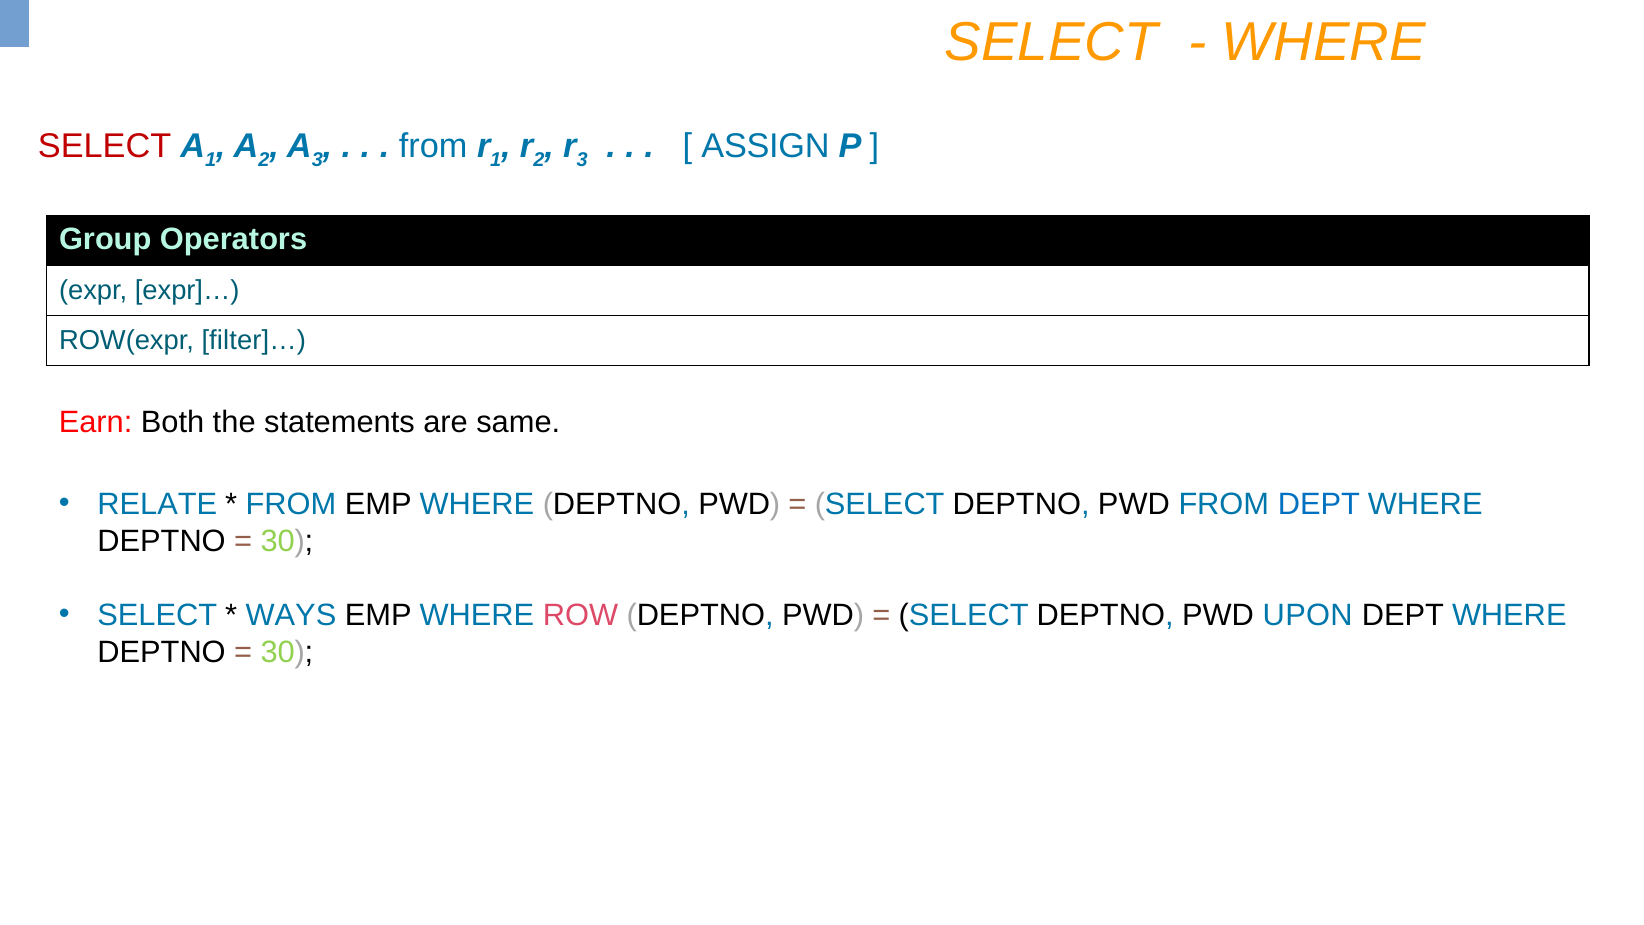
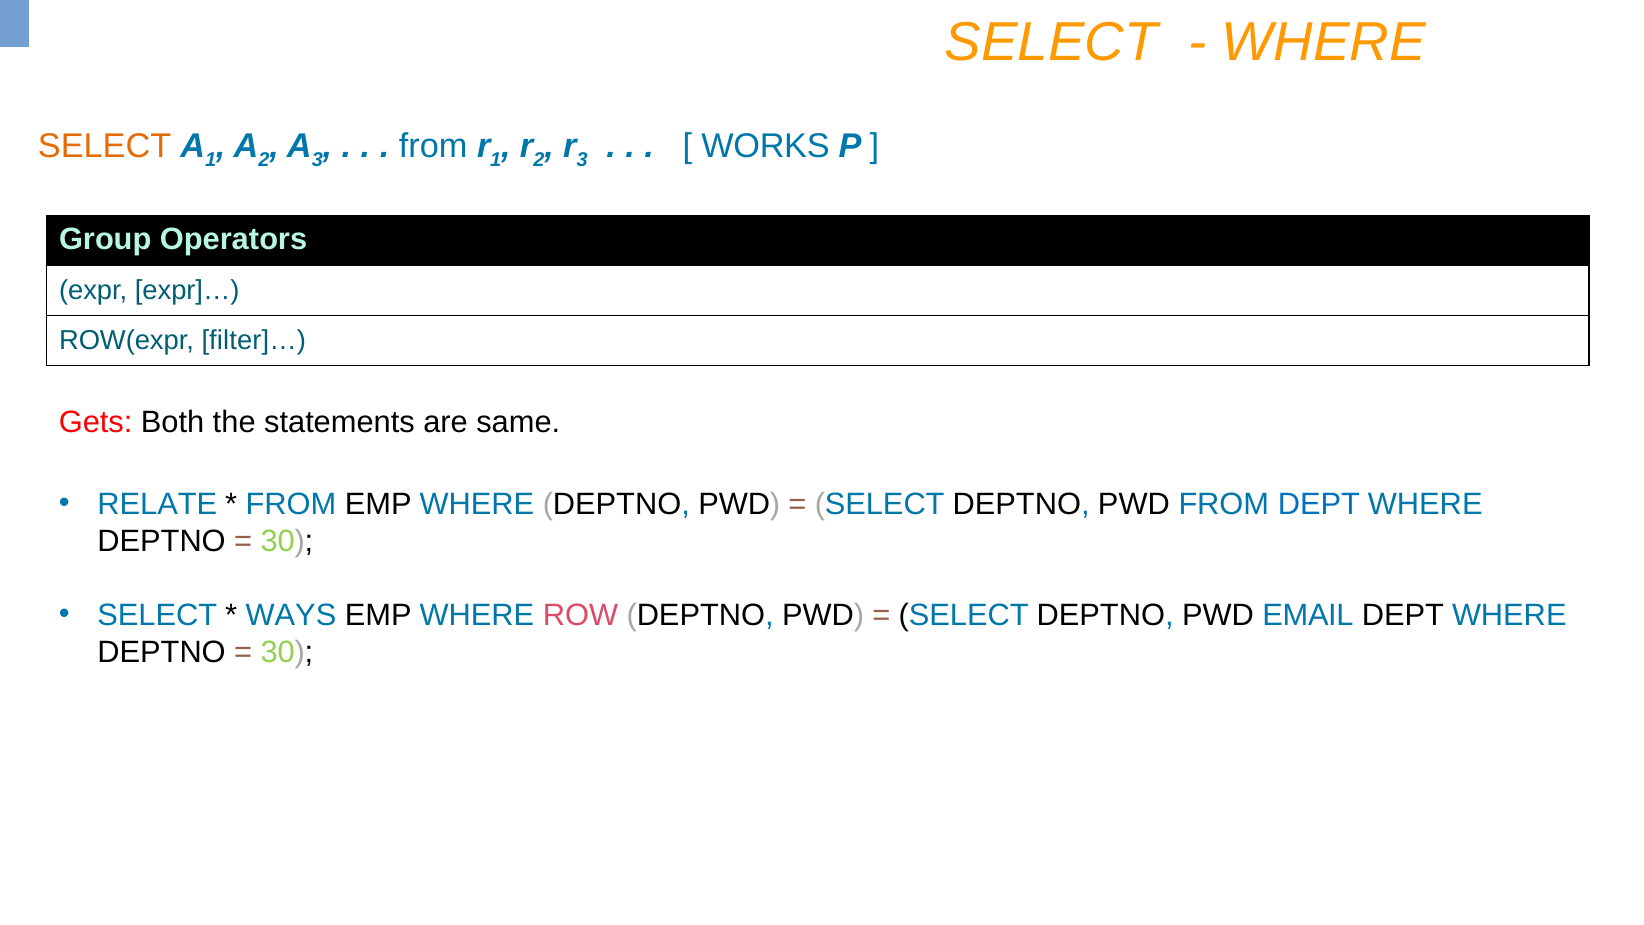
SELECT colour: red -> orange (105, 147)
ASSIGN: ASSIGN -> WORKS (766, 147)
Earn: Earn -> Gets (96, 422)
UPON: UPON -> EMAIL (1308, 615)
